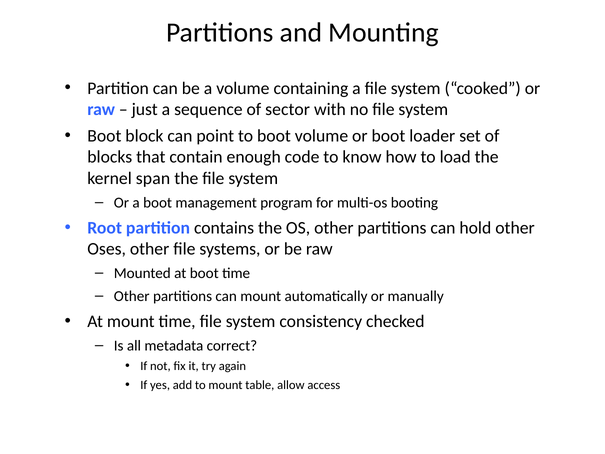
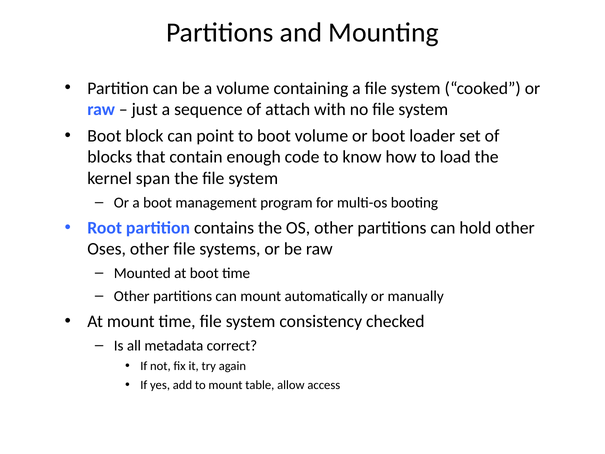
sector: sector -> attach (288, 109)
